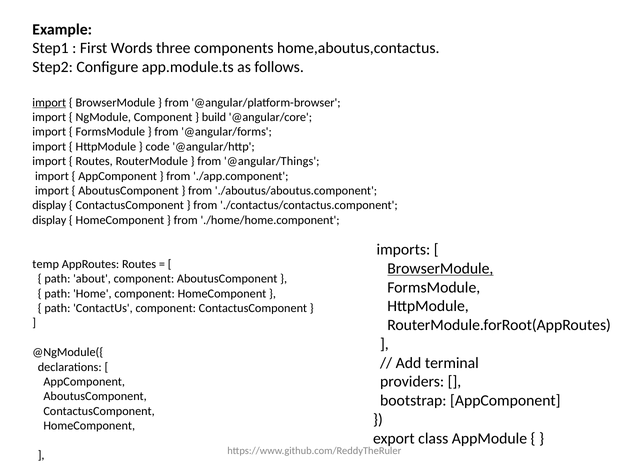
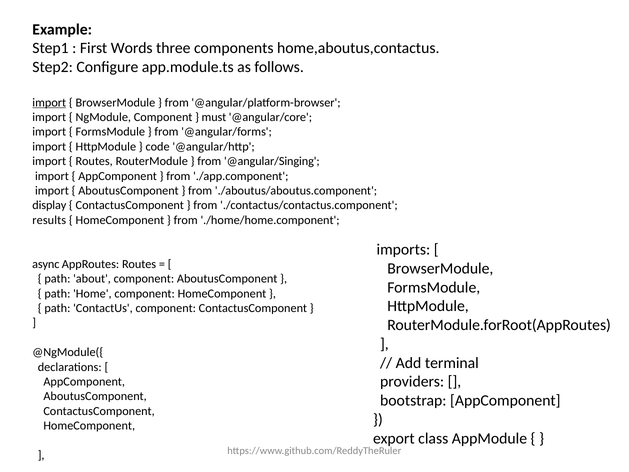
build: build -> must (214, 117)
@angular/Things: @angular/Things -> @angular/Singing (272, 161)
display: display -> results (49, 220)
temp: temp -> async (46, 264)
BrowserModule underline: present -> none (440, 268)
